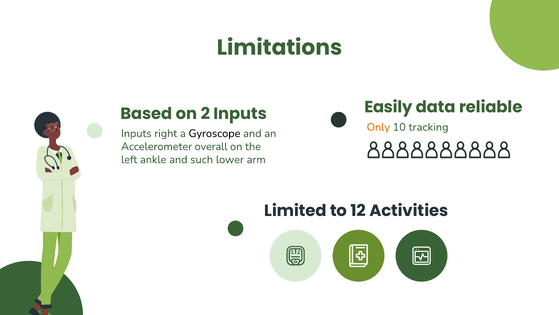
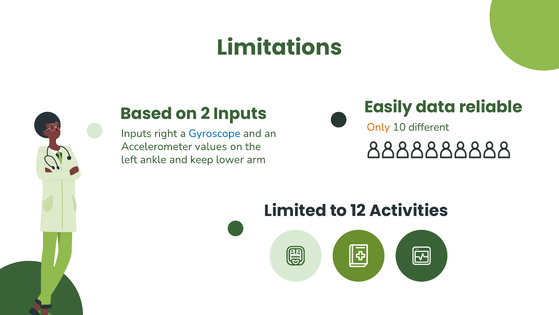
tracking: tracking -> different (429, 127)
Gyroscope colour: black -> blue (214, 133)
overall: overall -> values (211, 146)
such: such -> keep (202, 159)
